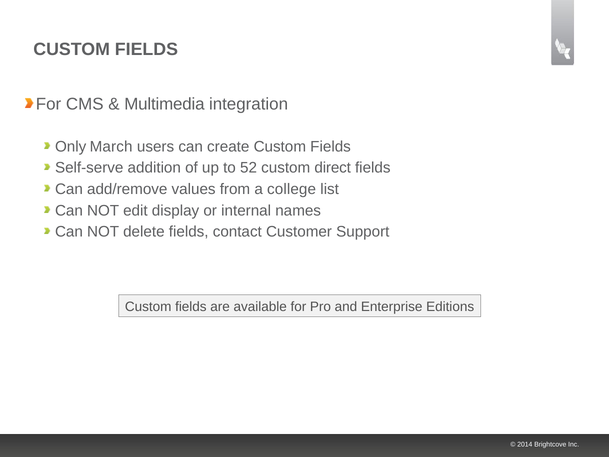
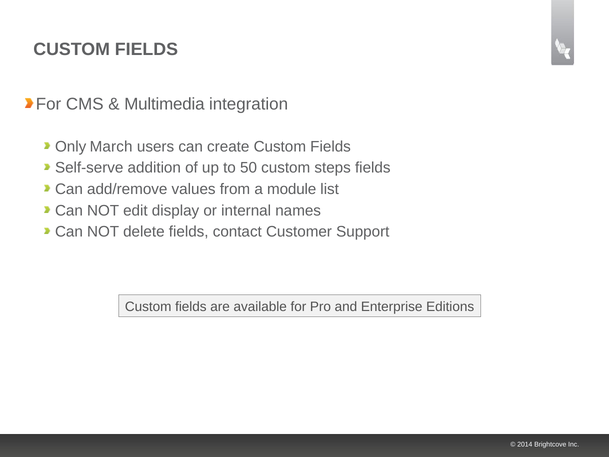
52: 52 -> 50 (249, 168)
direct: direct -> steps (333, 168)
college: college -> module (292, 189)
